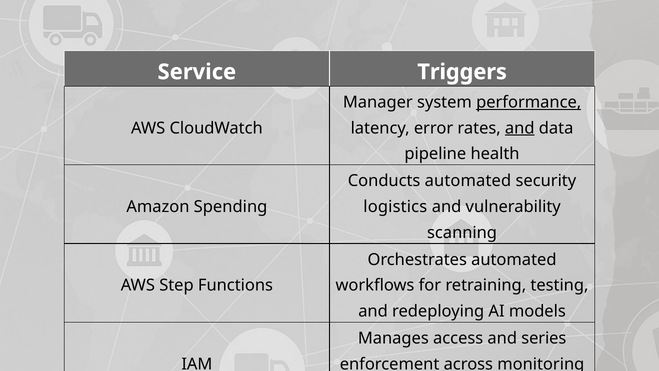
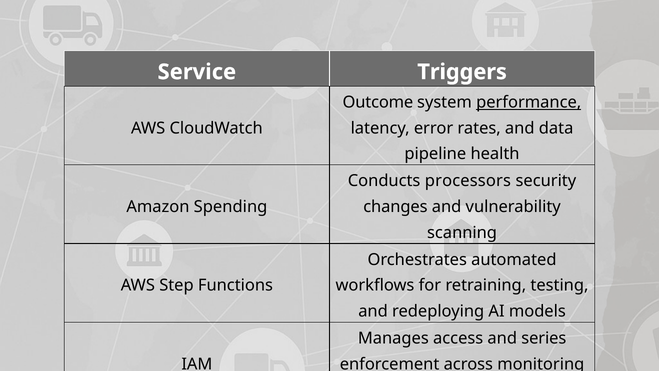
Manager: Manager -> Outcome (378, 102)
and underline: present -> none (520, 128)
Conducts automated: automated -> processors (468, 181)
logistics: logistics -> changes (395, 207)
